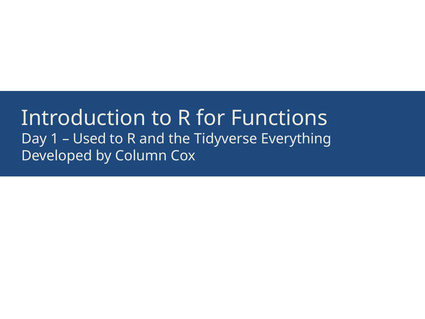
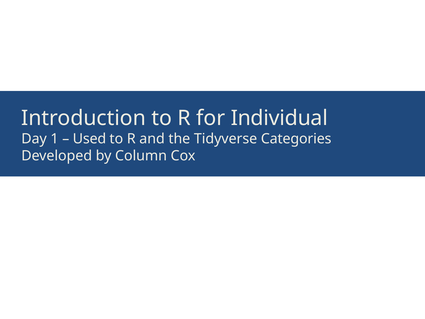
Functions: Functions -> Individual (279, 118)
Everything: Everything -> Categories (296, 139)
